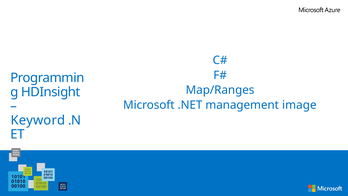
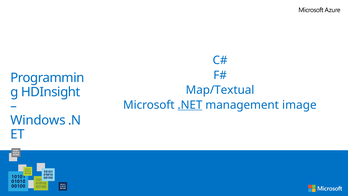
Map/Ranges: Map/Ranges -> Map/Textual (220, 90)
.NET underline: none -> present (190, 105)
Keyword: Keyword -> Windows (38, 120)
